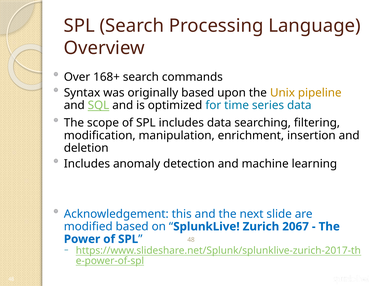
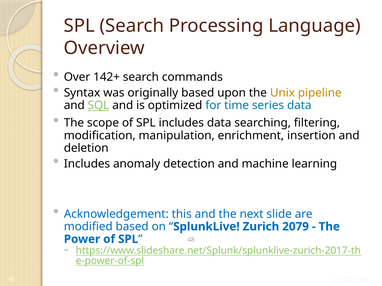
168+: 168+ -> 142+ (107, 77)
2067: 2067 -> 2079 (296, 227)
